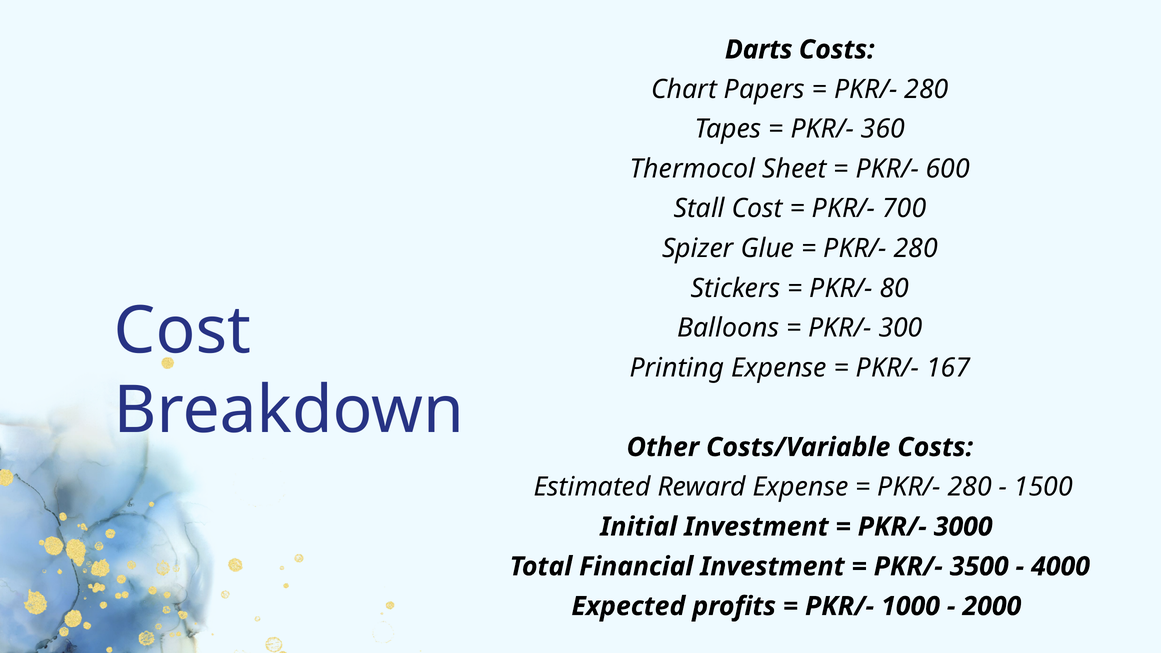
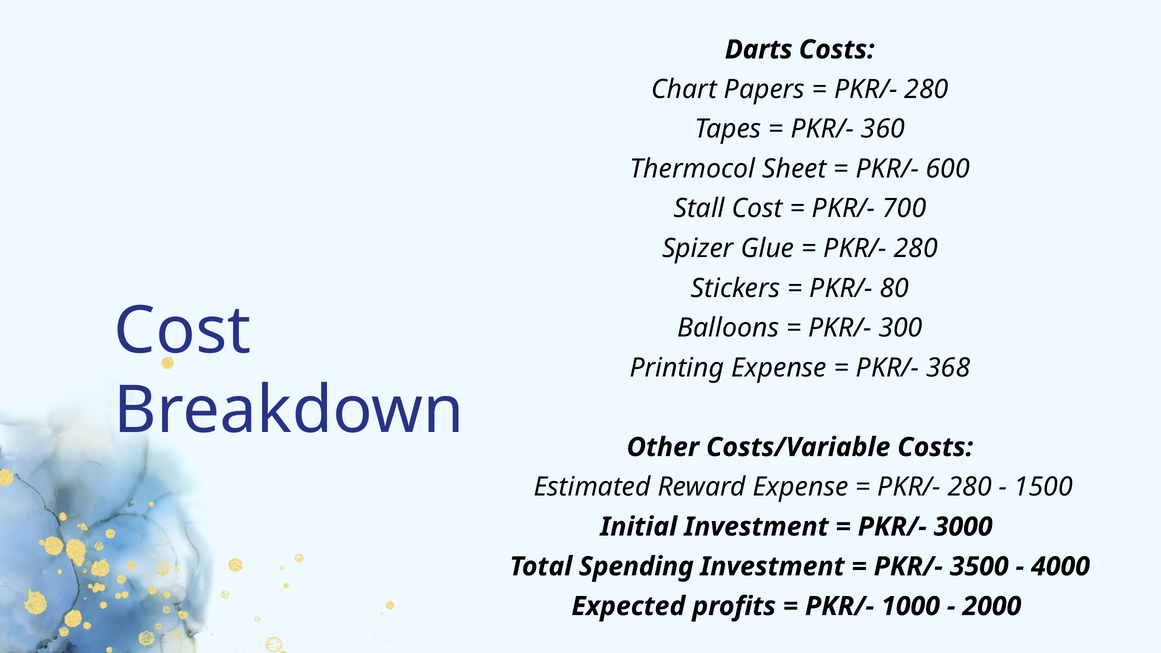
167: 167 -> 368 (948, 368)
Financial: Financial -> Spending (636, 567)
